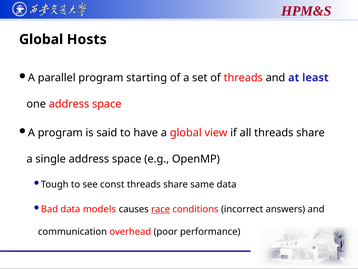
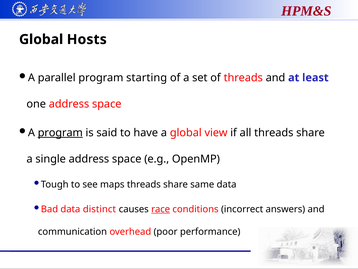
program underline: none -> present (60, 132)
const: const -> maps (112, 184)
models: models -> distinct (99, 209)
